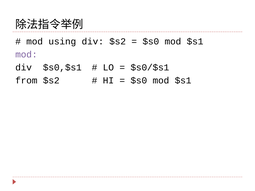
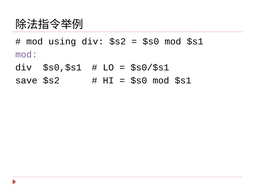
from: from -> save (26, 81)
